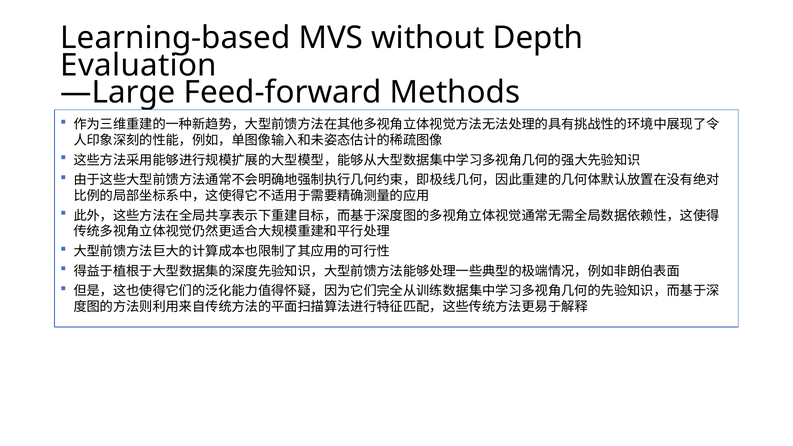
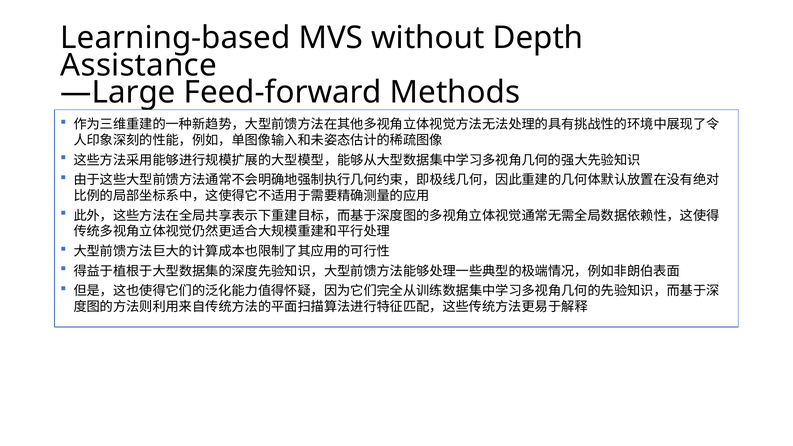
Evaluation: Evaluation -> Assistance (139, 65)
